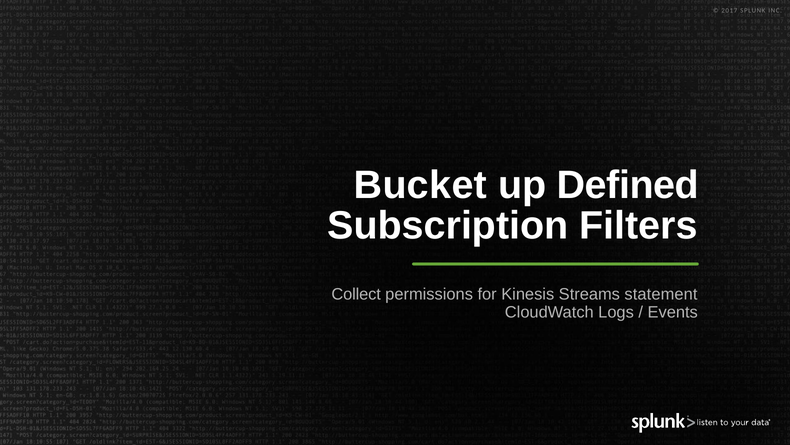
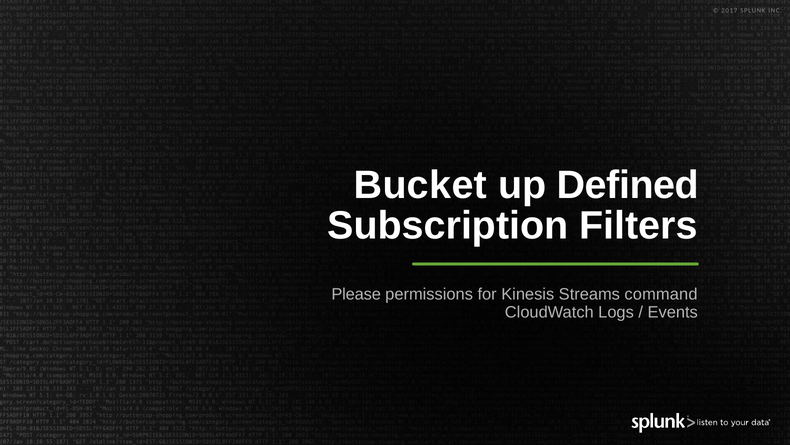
Collect: Collect -> Please (356, 294)
statement: statement -> command (661, 294)
